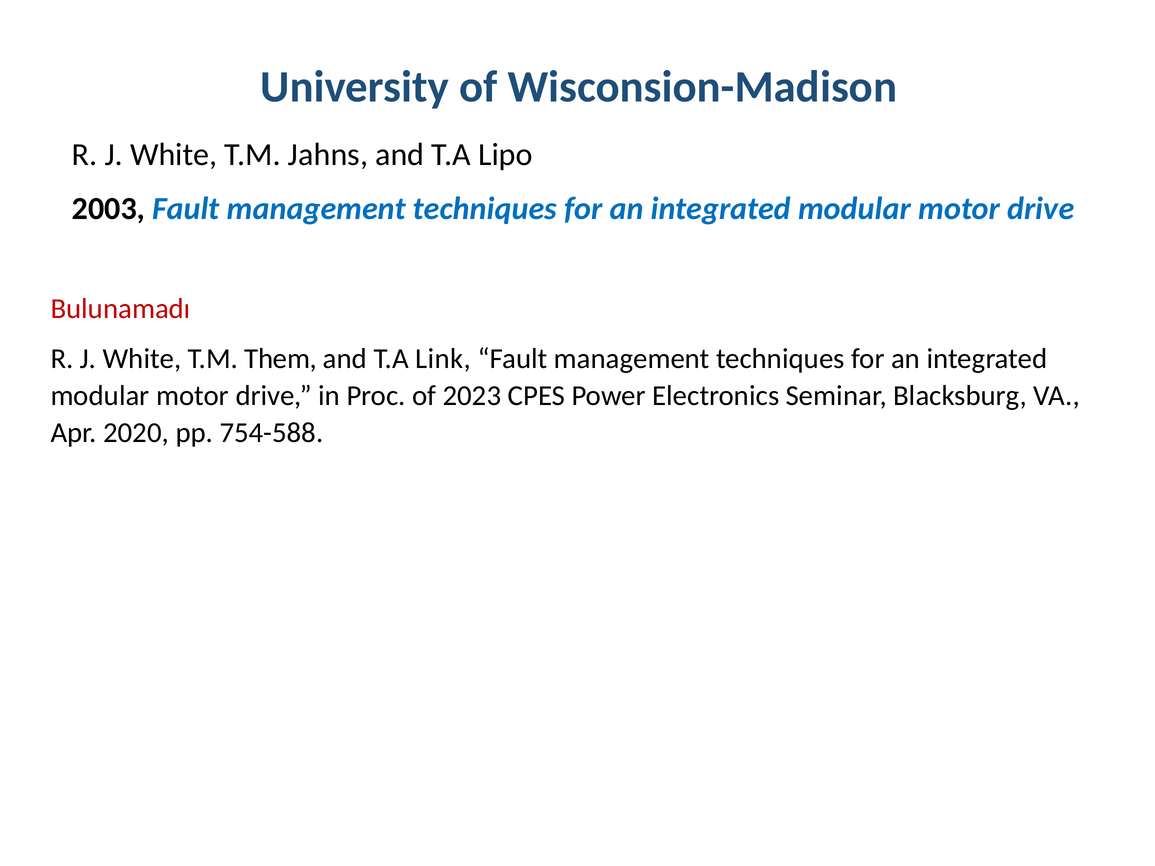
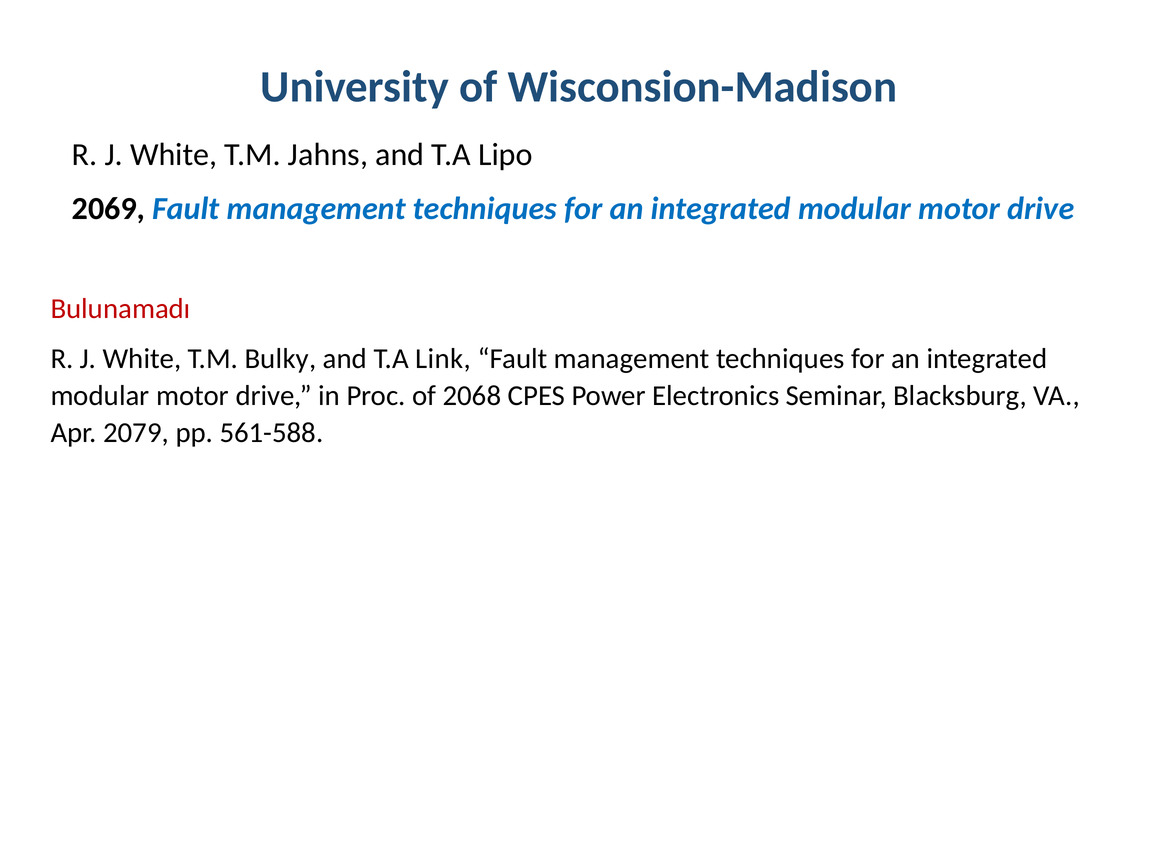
2003: 2003 -> 2069 (108, 209)
Them: Them -> Bulky (280, 359)
2023: 2023 -> 2068 (472, 396)
2020: 2020 -> 2079 (136, 433)
754-588: 754-588 -> 561-588 (271, 433)
